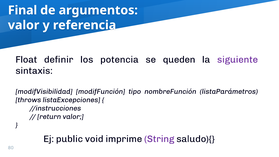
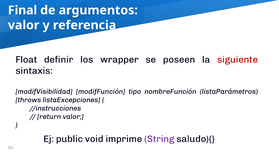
potencia: potencia -> wrapper (119, 60)
queden: queden -> poseen (179, 60)
siguiente colour: purple -> red (238, 60)
